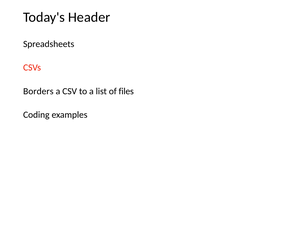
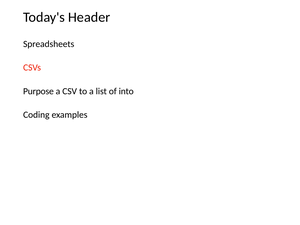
Borders: Borders -> Purpose (38, 91)
files: files -> into (126, 91)
